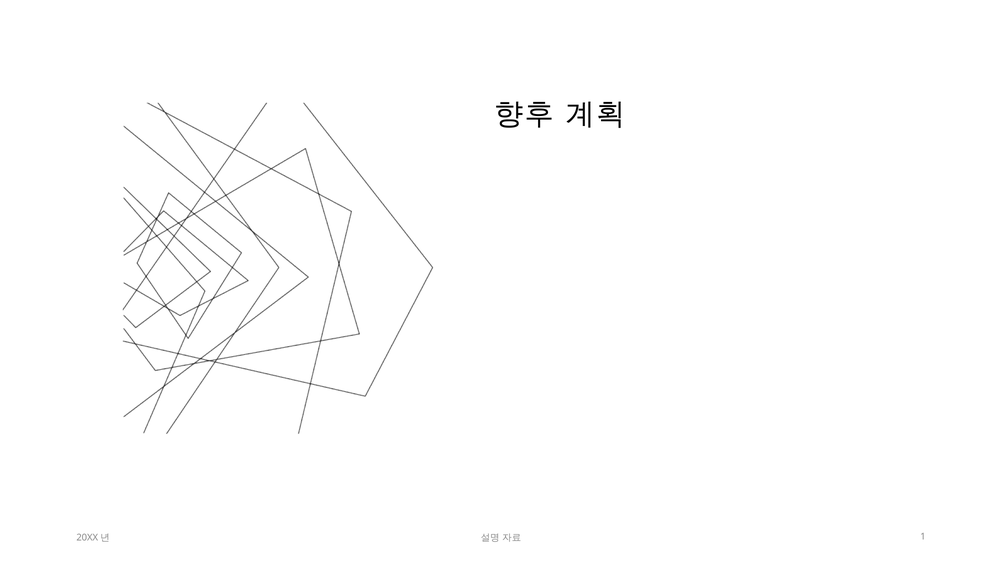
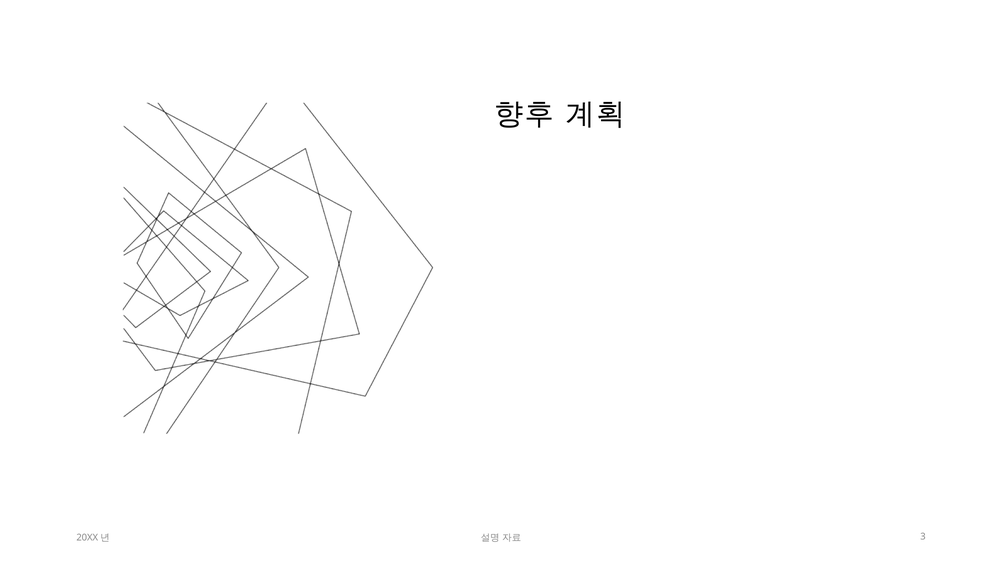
1: 1 -> 3 (923, 537)
